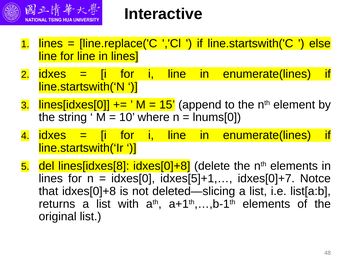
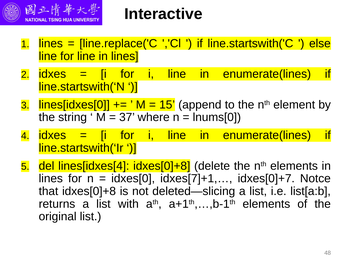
10: 10 -> 37 (127, 117)
lines[idxes[8: lines[idxes[8 -> lines[idxes[4 (94, 166)
idxes[5]+1,…: idxes[5]+1,… -> idxes[7]+1,… (196, 179)
